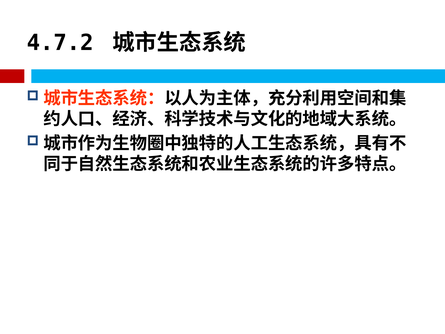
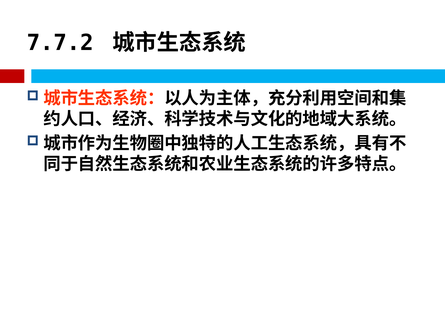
4.7.2: 4.7.2 -> 7.7.2 (60, 43)
